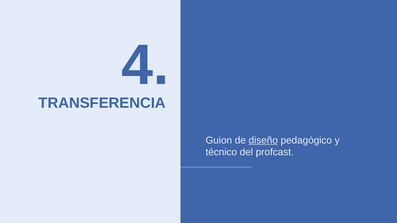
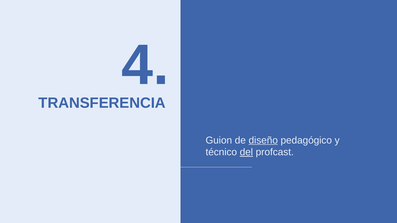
del underline: none -> present (246, 152)
